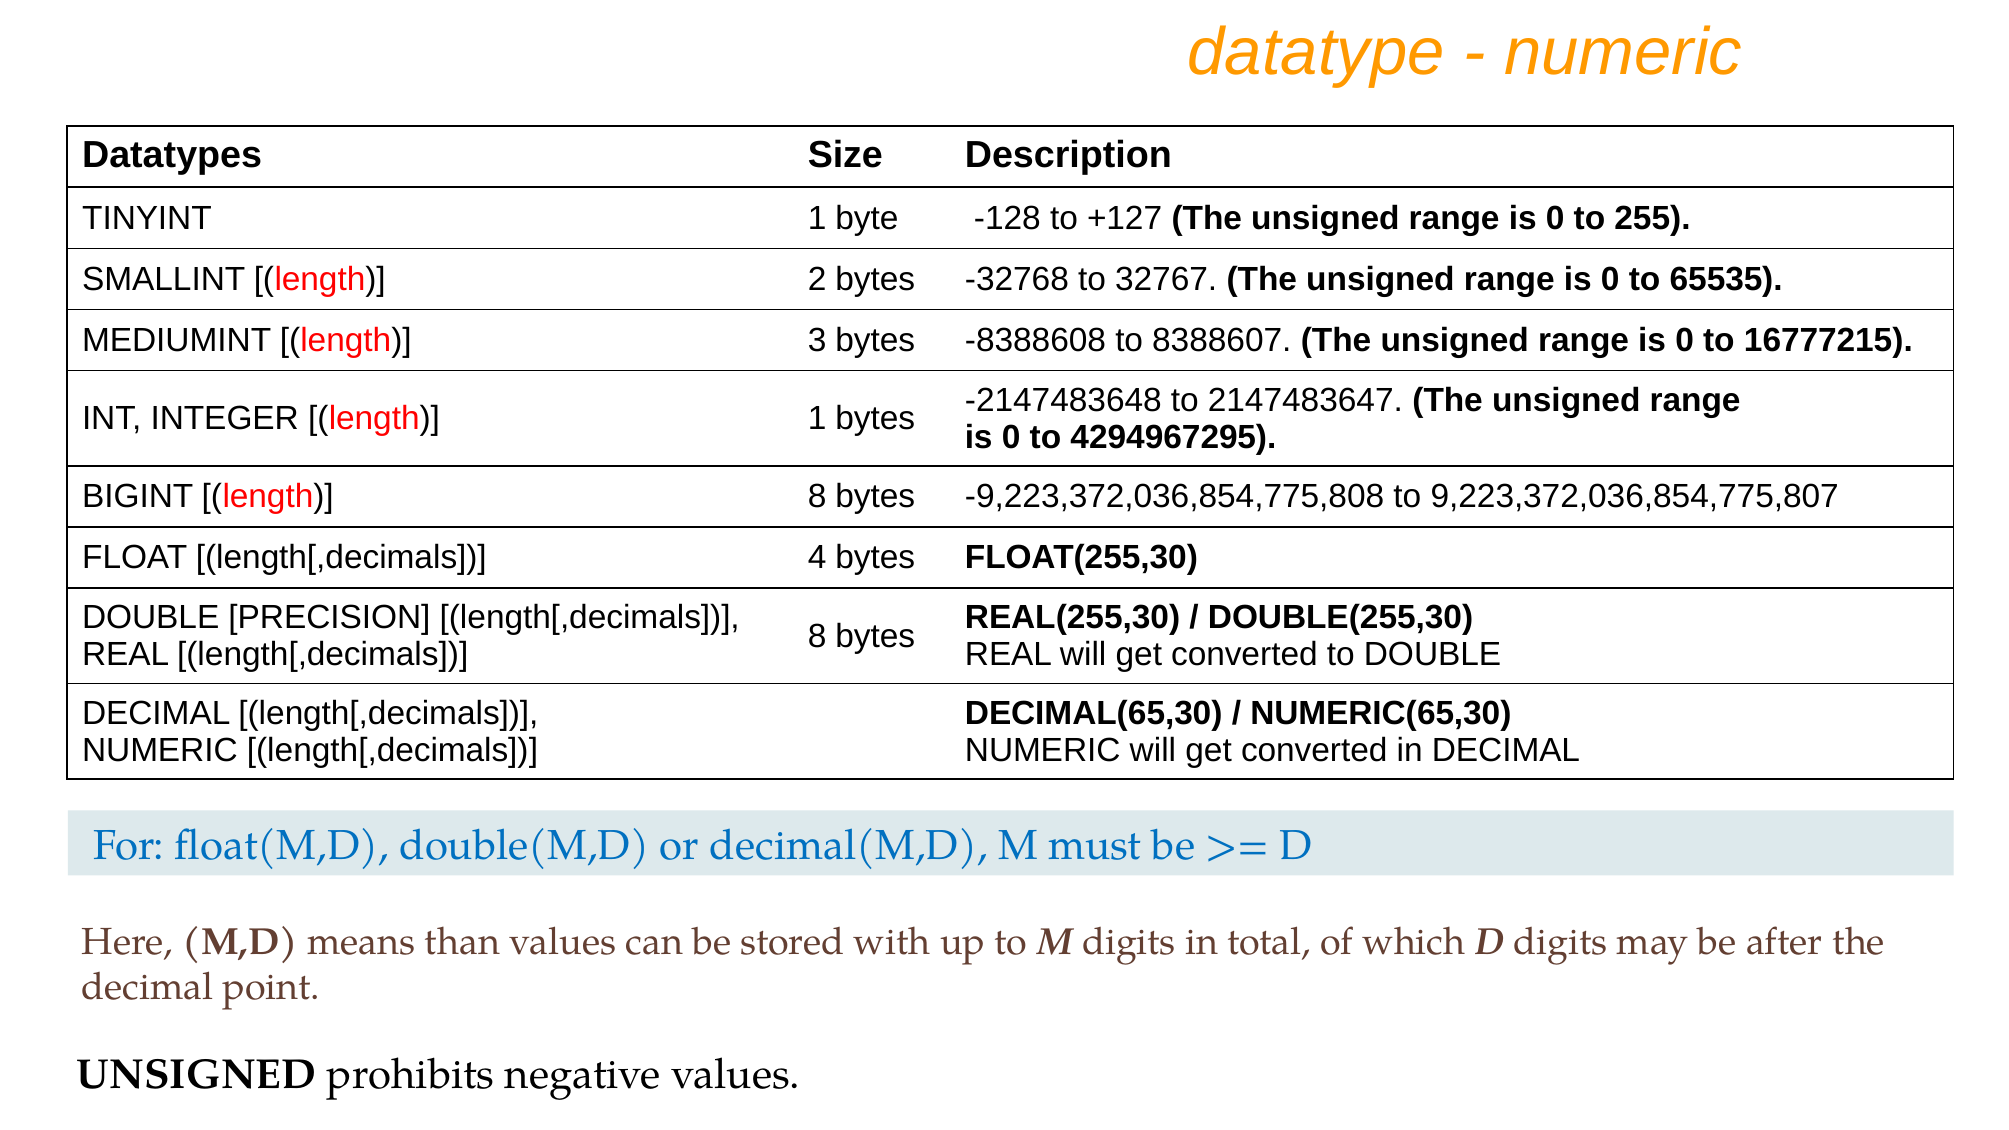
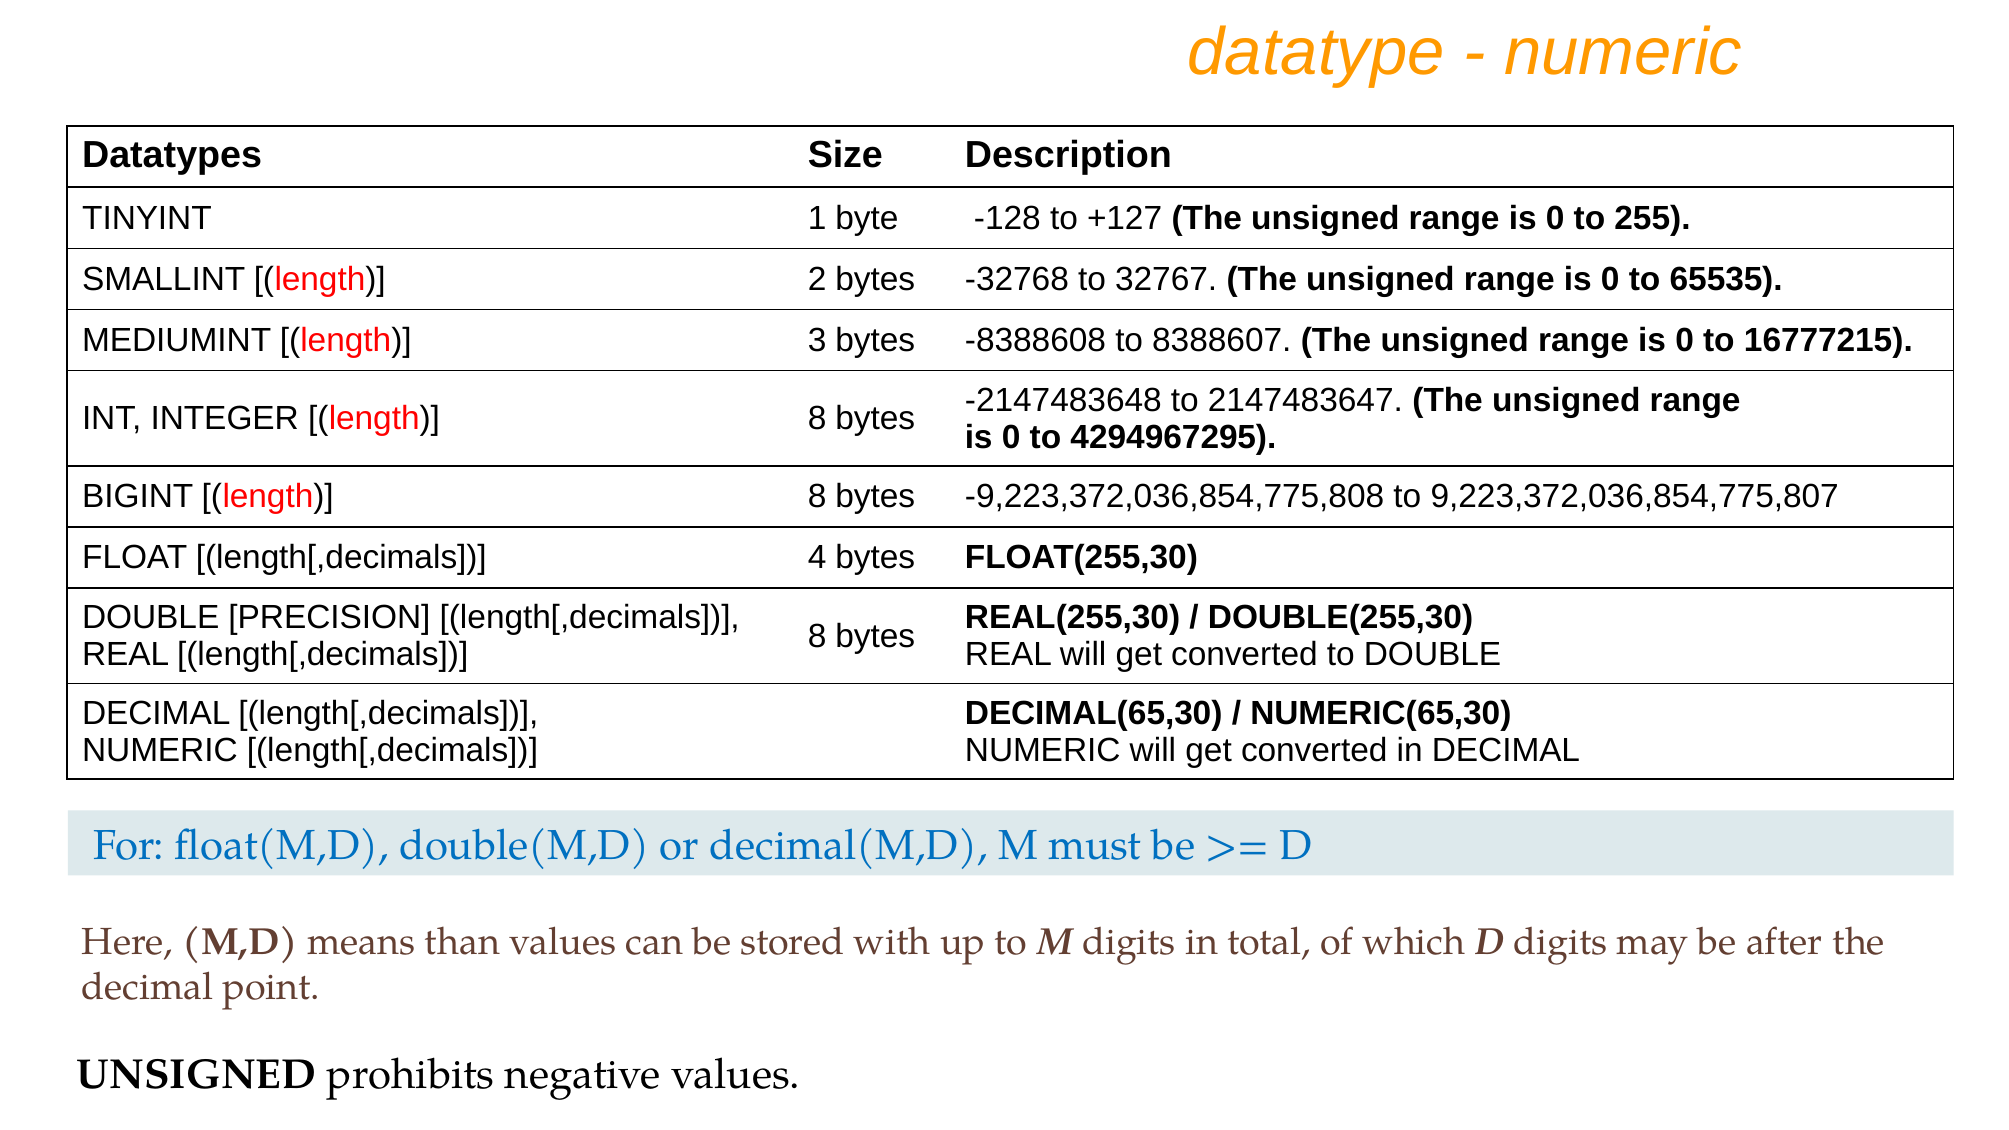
INTEGER length 1: 1 -> 8 (817, 419)
